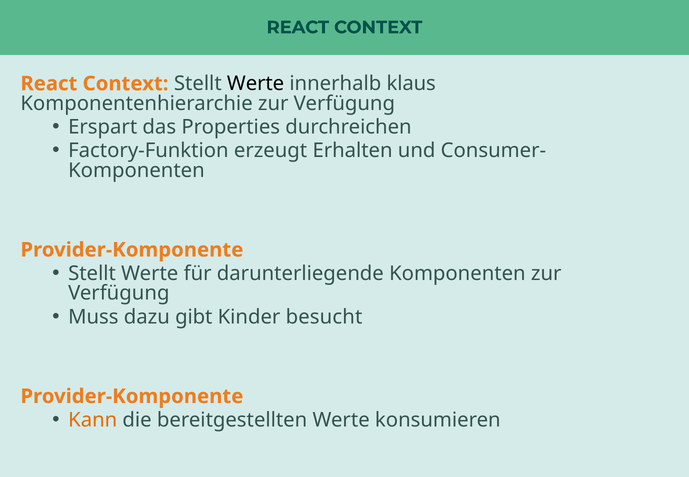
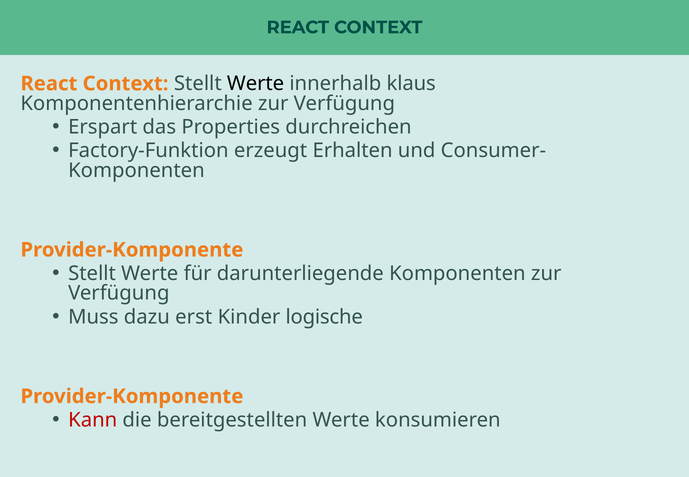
gibt: gibt -> erst (194, 317)
besucht: besucht -> logische (324, 317)
Kann colour: orange -> red (93, 420)
